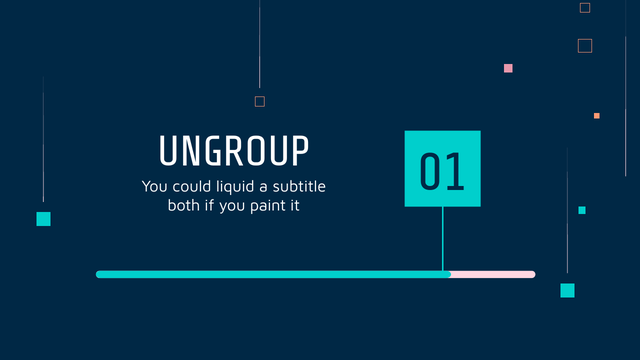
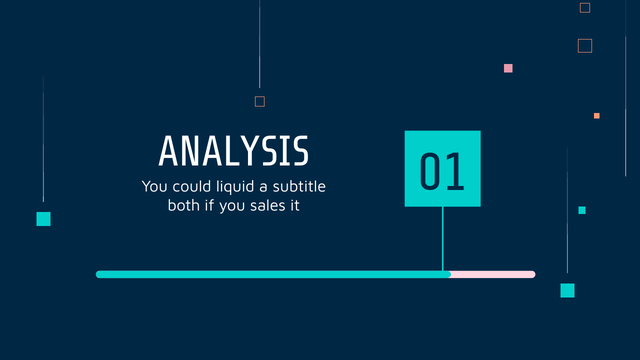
UNGROUP: UNGROUP -> ANALYSIS (234, 152)
paint: paint -> sales (268, 206)
